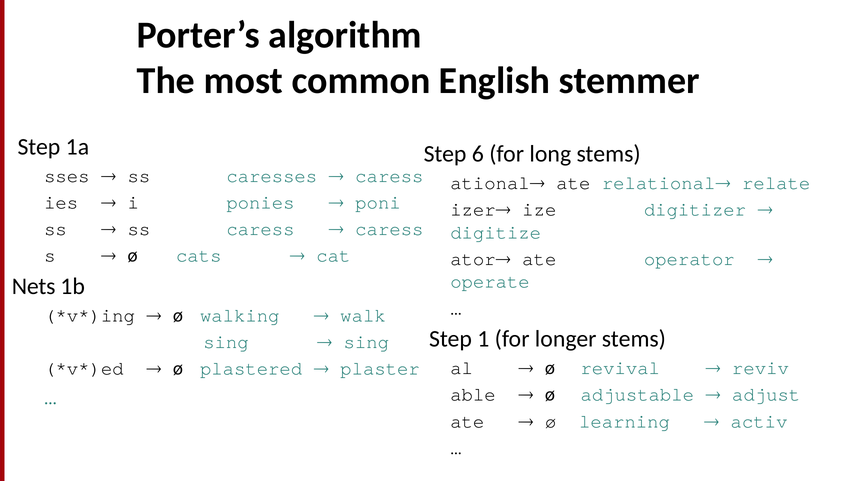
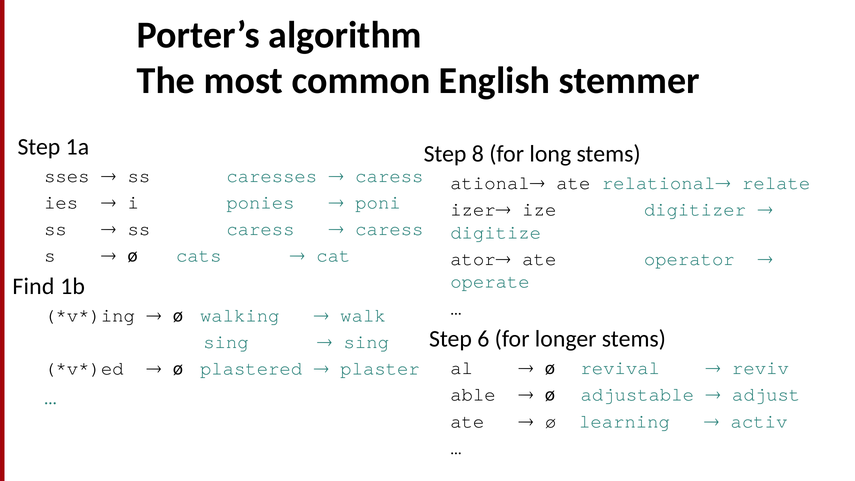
6: 6 -> 8 (478, 154)
Nets: Nets -> Find (33, 286)
1: 1 -> 6 (483, 339)
